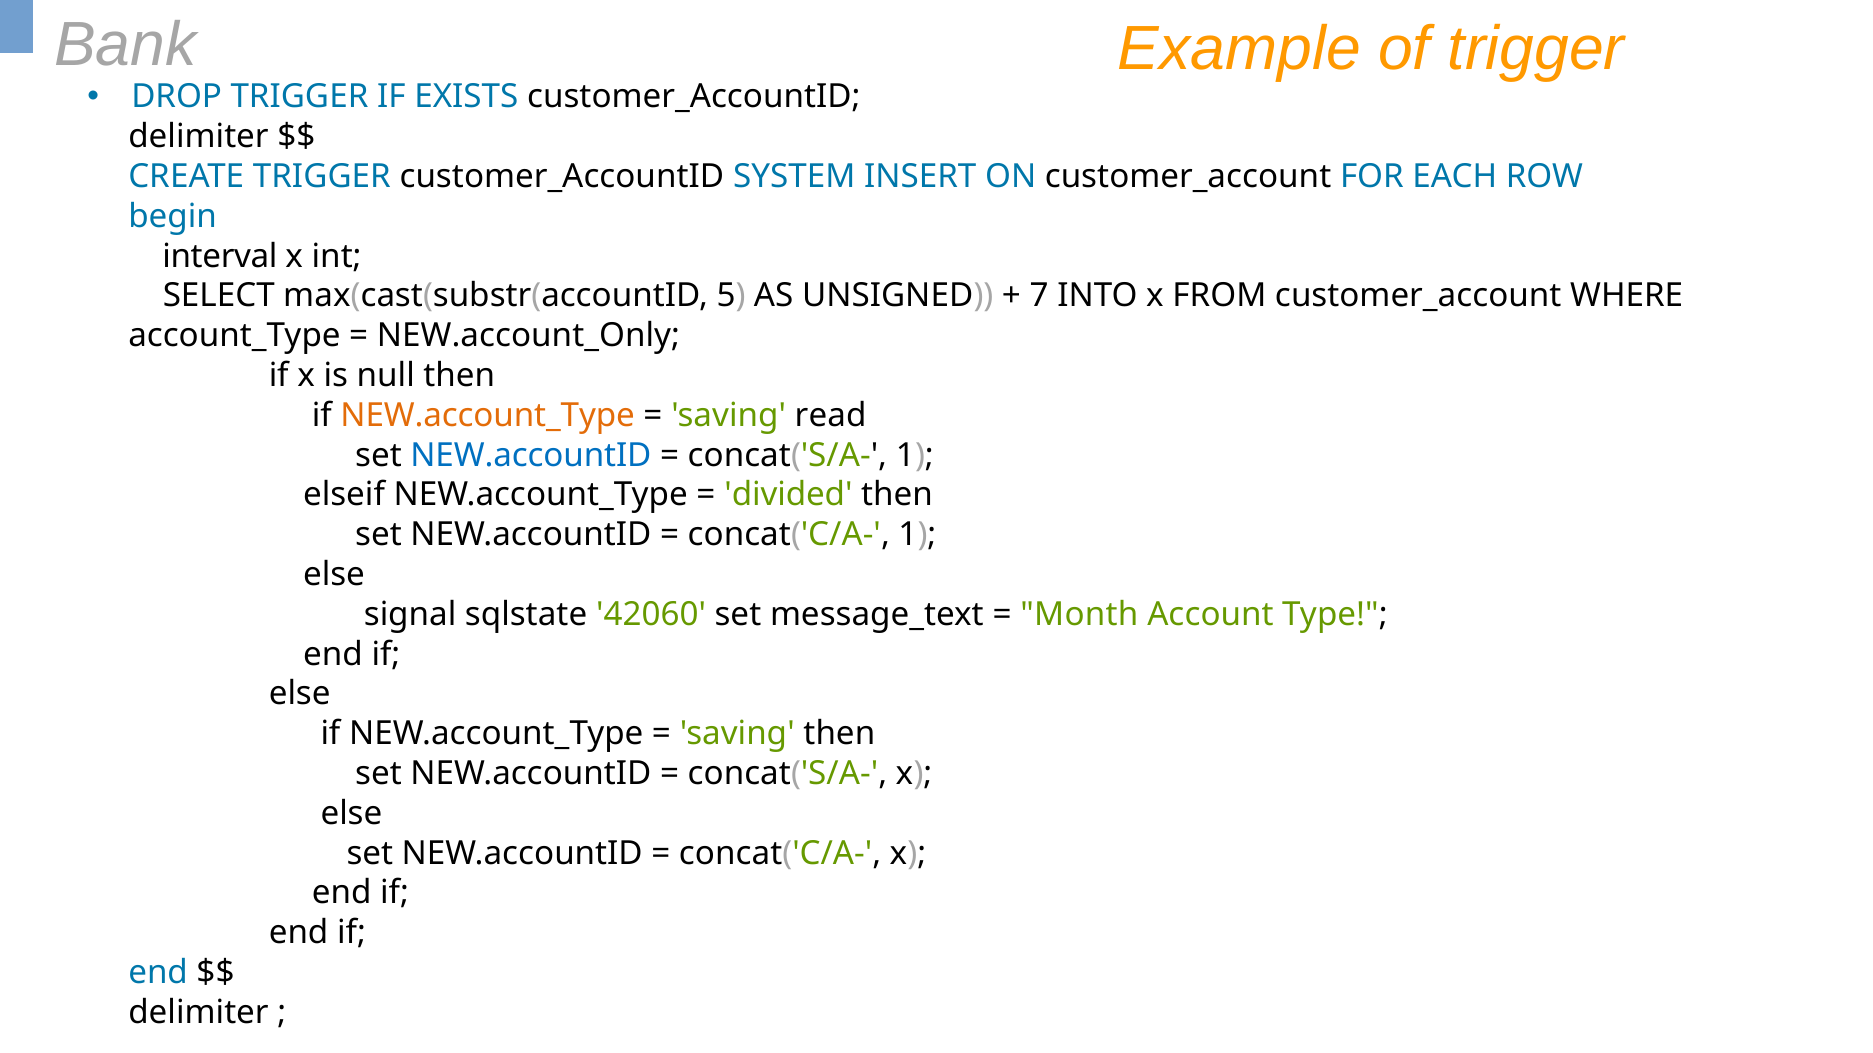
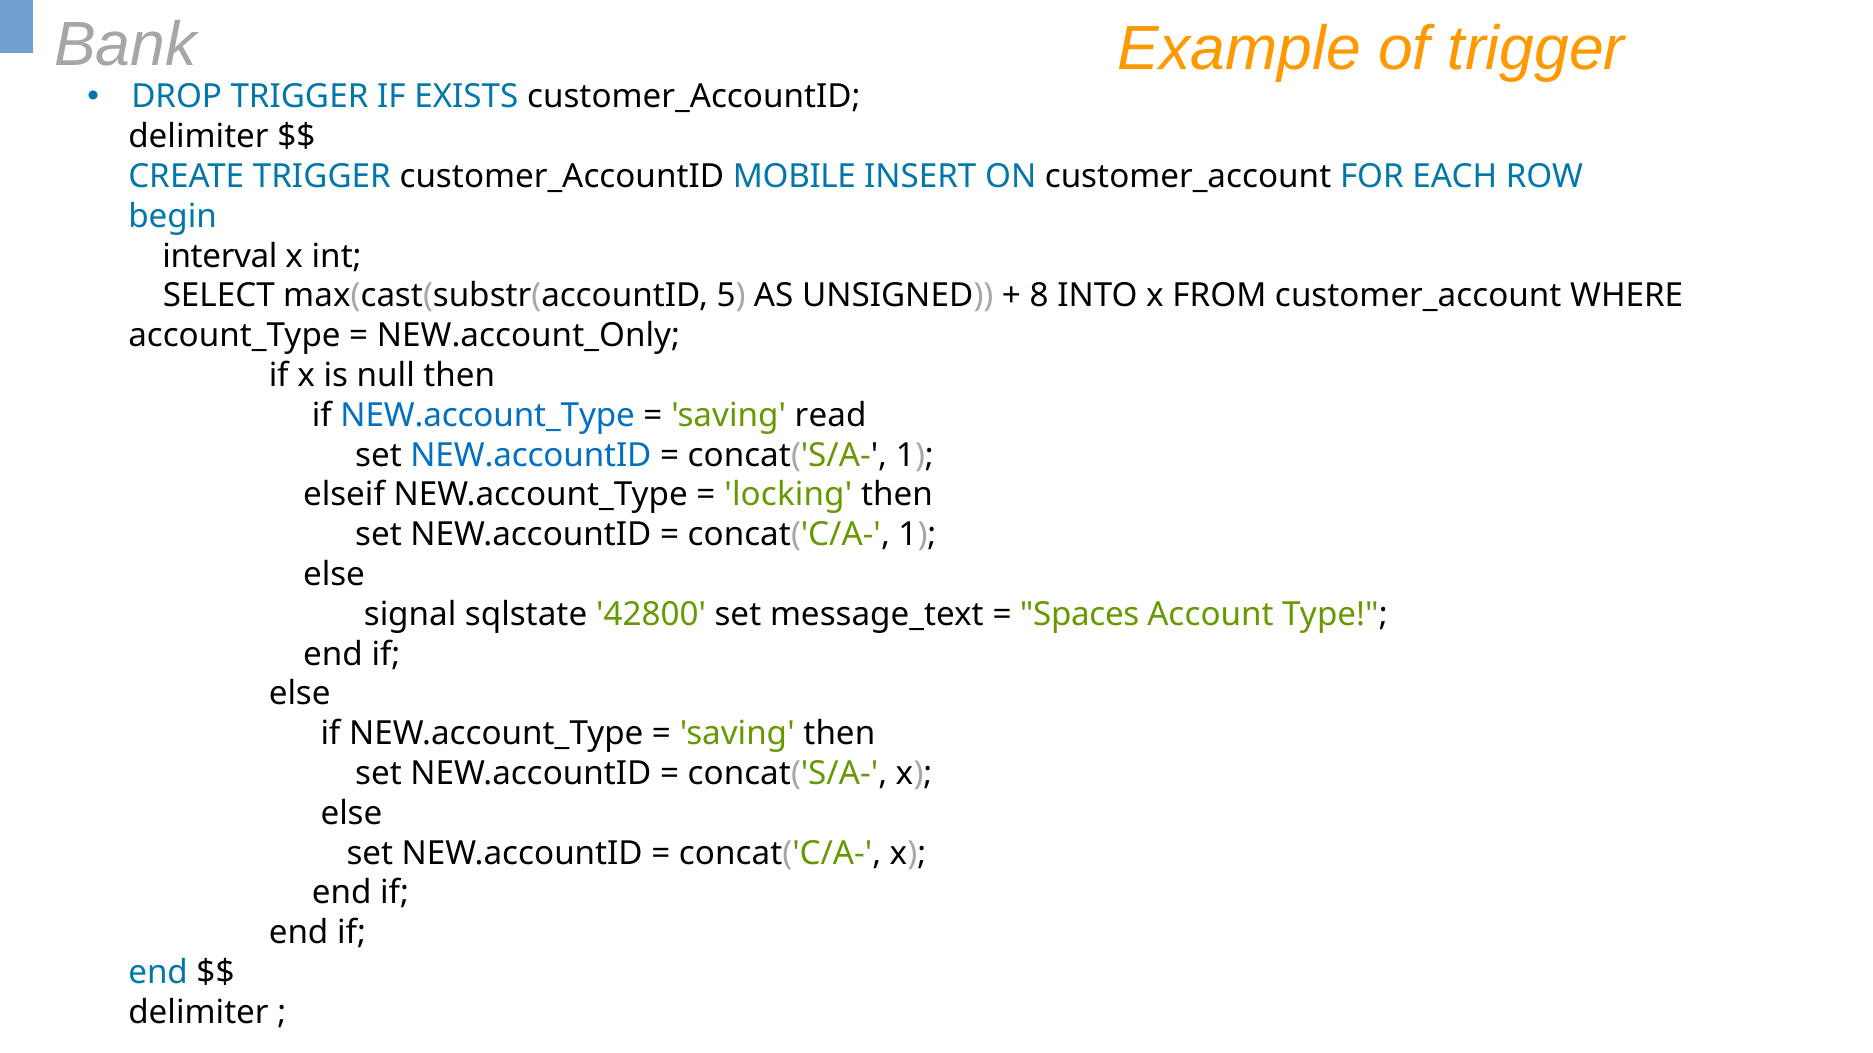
SYSTEM: SYSTEM -> MOBILE (794, 177)
7: 7 -> 8 (1039, 296)
NEW.account_Type colour: orange -> blue (488, 416)
divided: divided -> locking (788, 495)
42060: 42060 -> 42800 (651, 615)
Month: Month -> Spaces (1080, 615)
